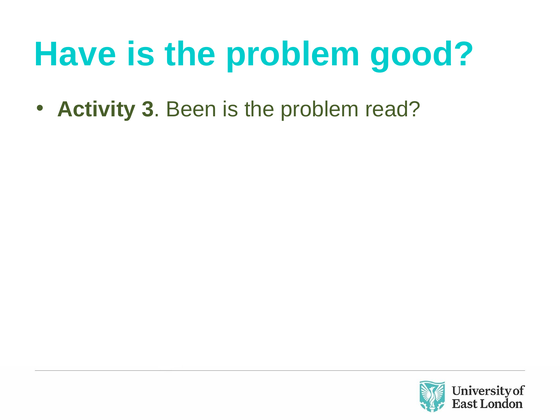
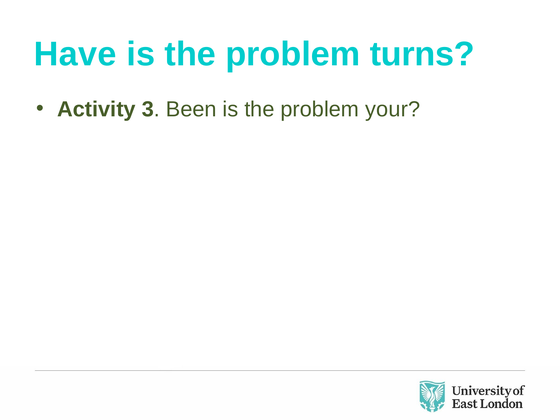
good: good -> turns (422, 54)
read: read -> your (393, 109)
